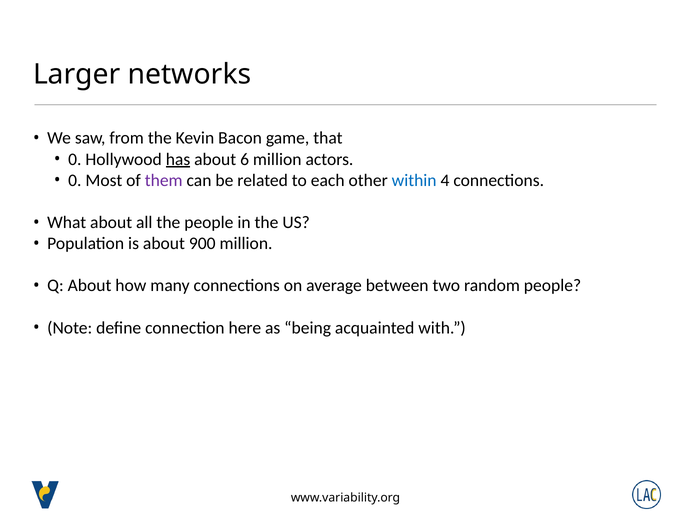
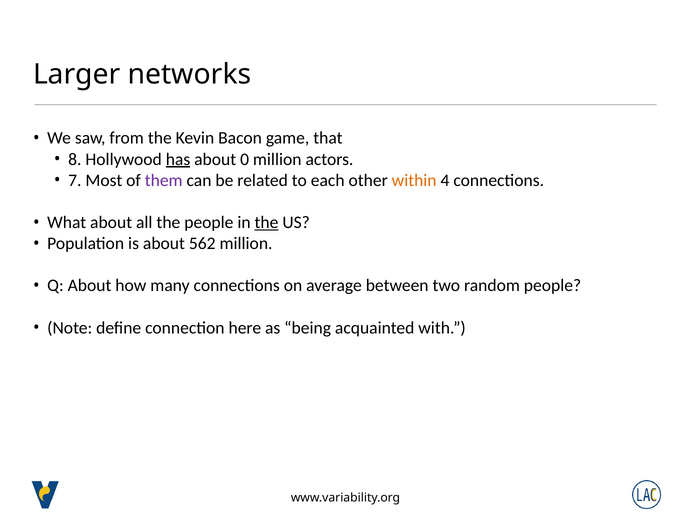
0: 0 -> 8 (75, 159)
6: 6 -> 0 (245, 159)
0: 0 -> 7 (75, 180)
within colour: blue -> orange (414, 180)
the underline: none -> present (267, 222)
900: 900 -> 562 (202, 243)
